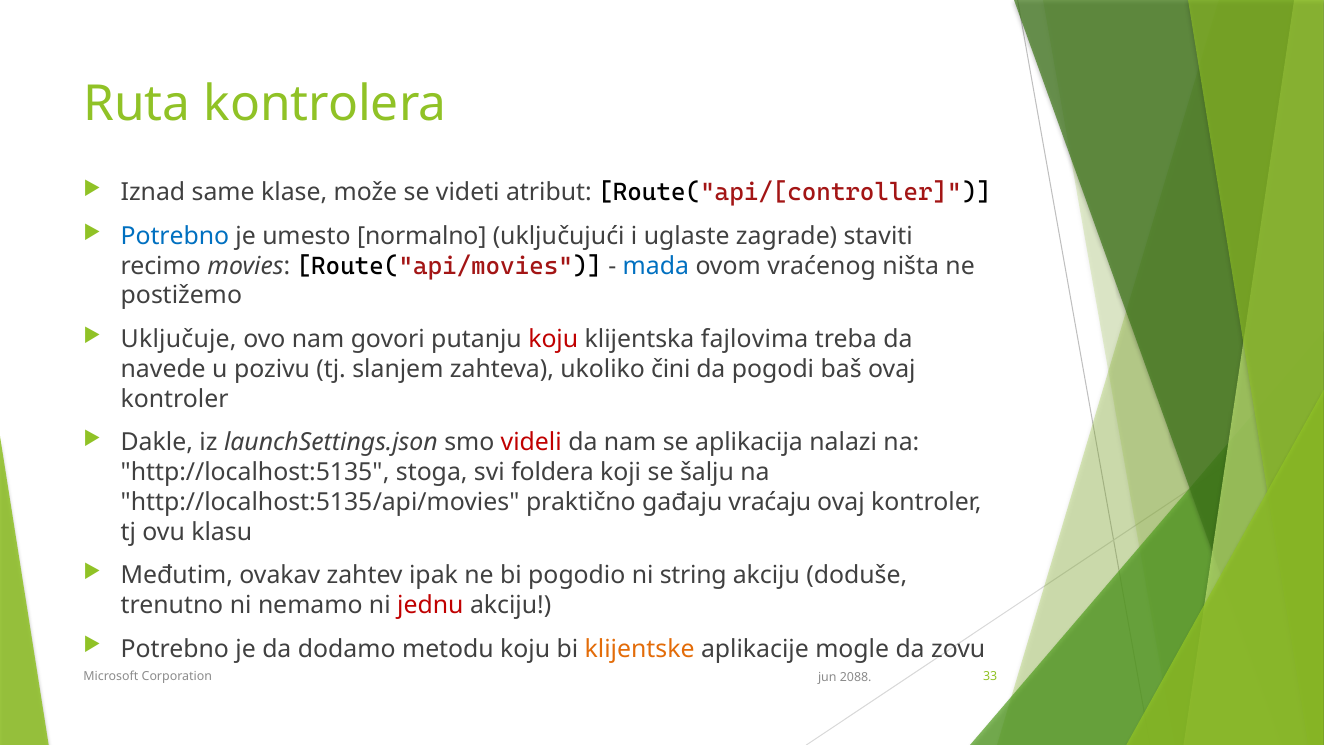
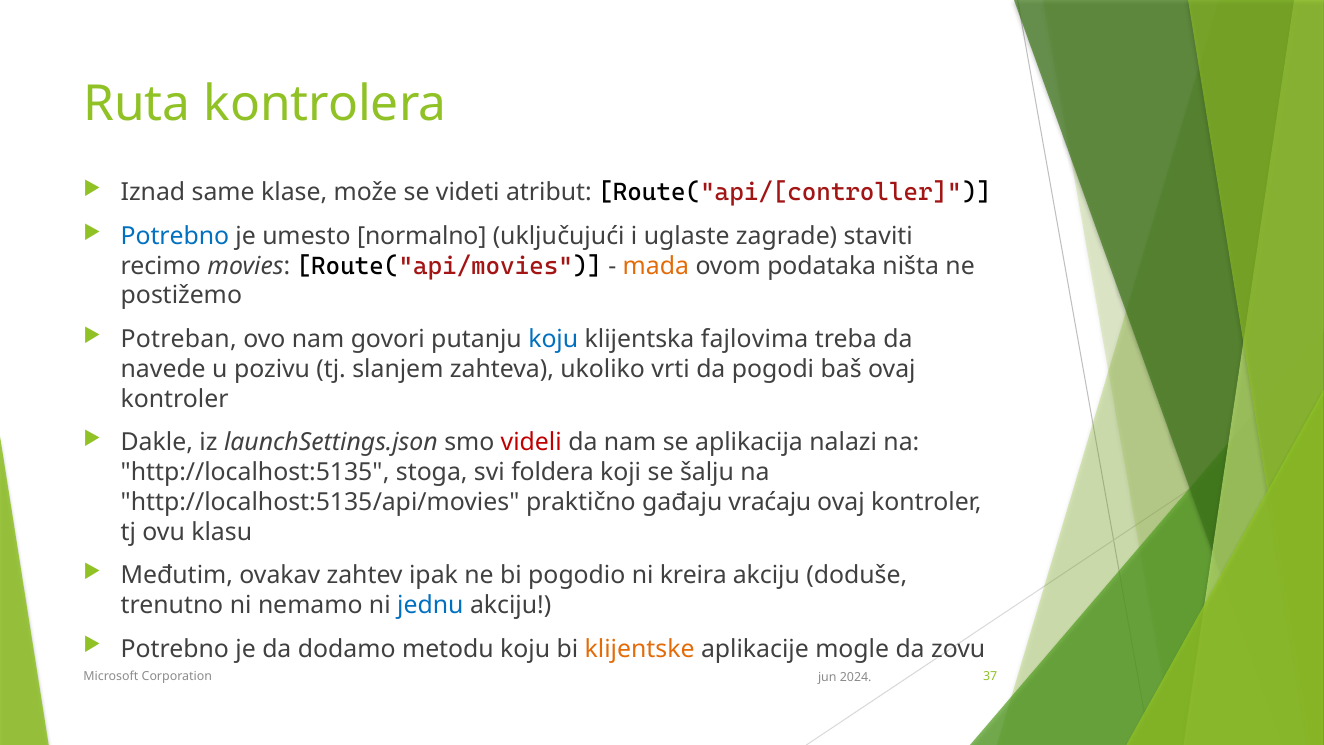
mada colour: blue -> orange (656, 266)
vraćenog: vraćenog -> podataka (822, 266)
Uključuje: Uključuje -> Potreban (179, 339)
koju colour: red -> blue (553, 339)
čini: čini -> vrti (671, 369)
string: string -> kreira (693, 575)
jednu colour: red -> blue (430, 605)
33: 33 -> 37 (990, 676)
2088: 2088 -> 2024 (856, 677)
